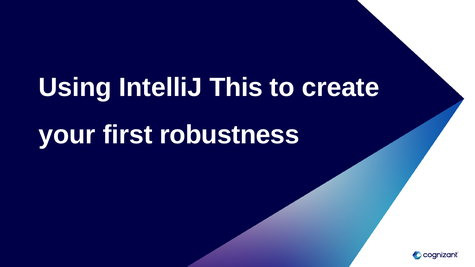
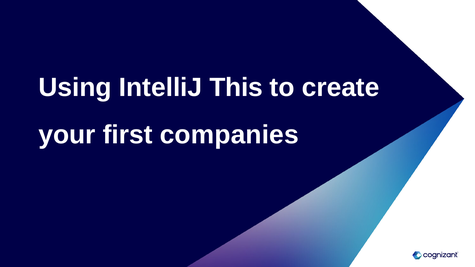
robustness: robustness -> companies (229, 135)
